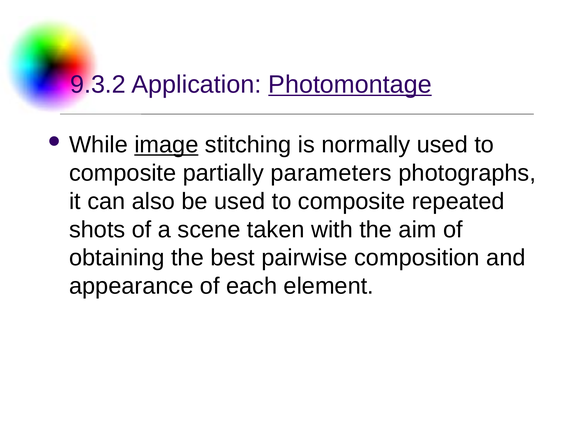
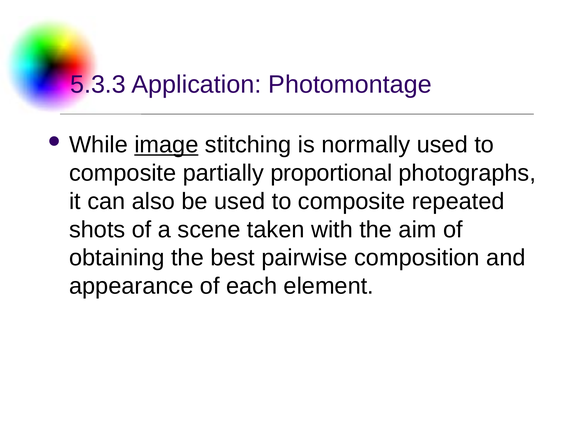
9.3.2: 9.3.2 -> 5.3.3 (98, 84)
Photomontage underline: present -> none (350, 84)
parameters: parameters -> proportional (331, 173)
